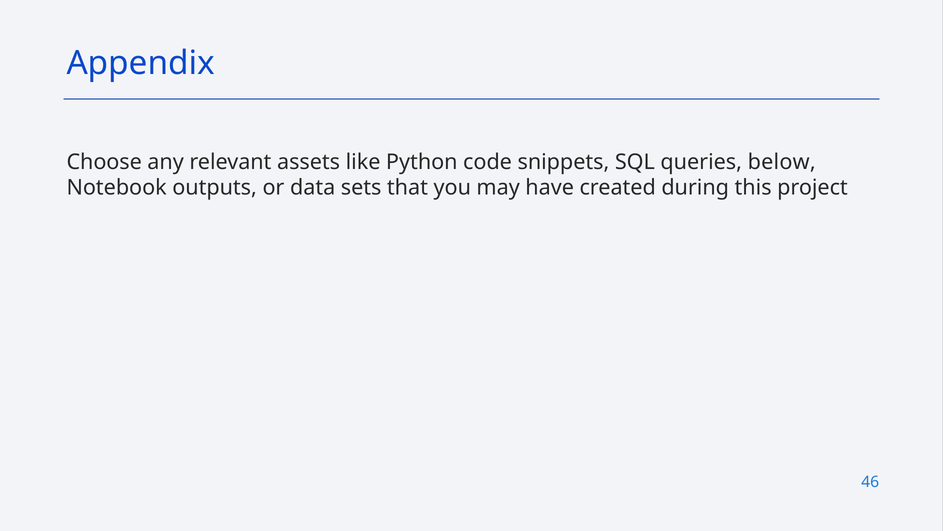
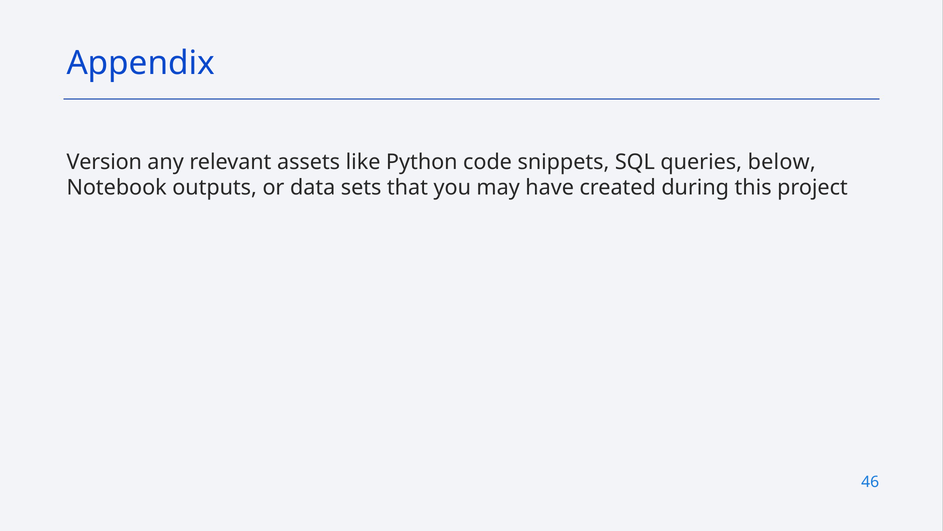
Choose: Choose -> Version (104, 162)
